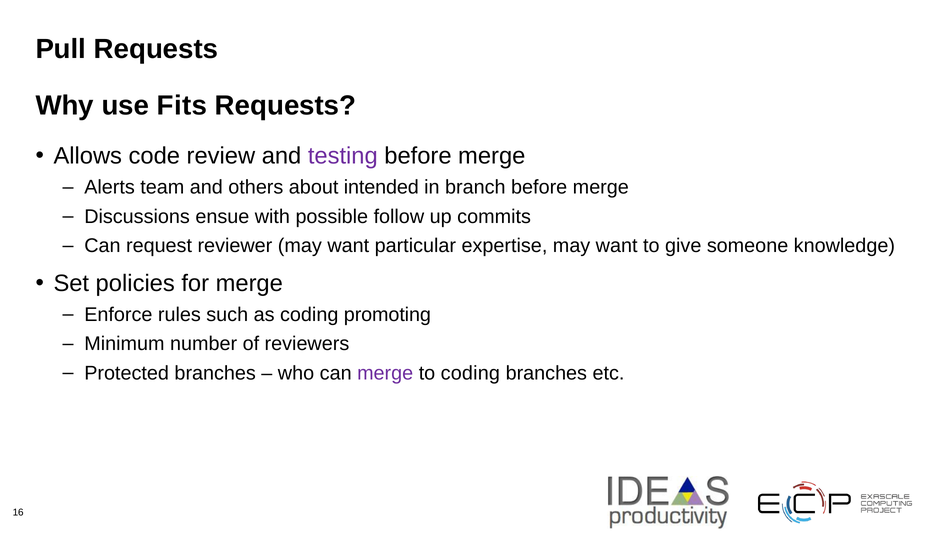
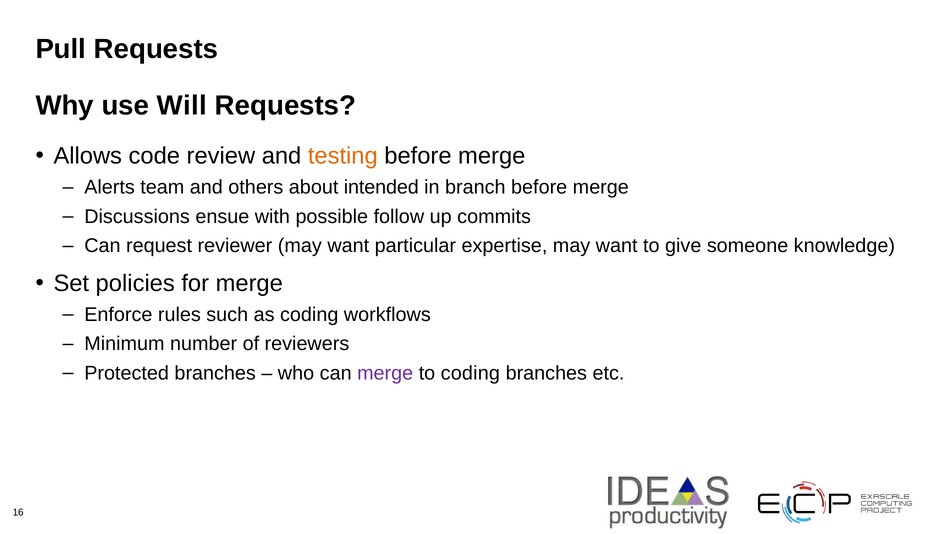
Fits: Fits -> Will (182, 106)
testing colour: purple -> orange (343, 156)
promoting: promoting -> workflows (387, 315)
